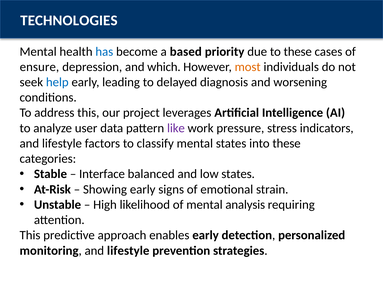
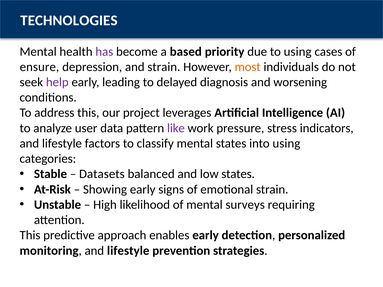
has colour: blue -> purple (104, 52)
to these: these -> using (298, 52)
and which: which -> strain (164, 67)
help colour: blue -> purple (57, 82)
into these: these -> using (286, 144)
Interface: Interface -> Datasets (102, 174)
analysis: analysis -> surveys (245, 205)
